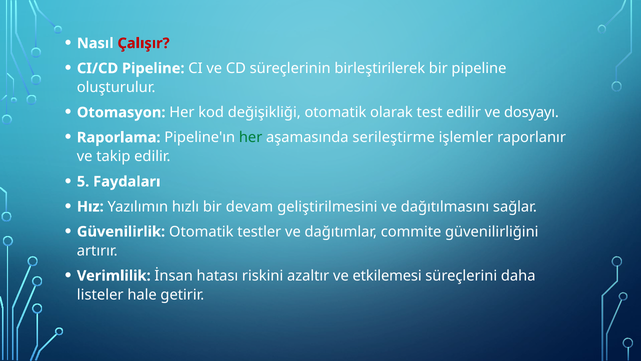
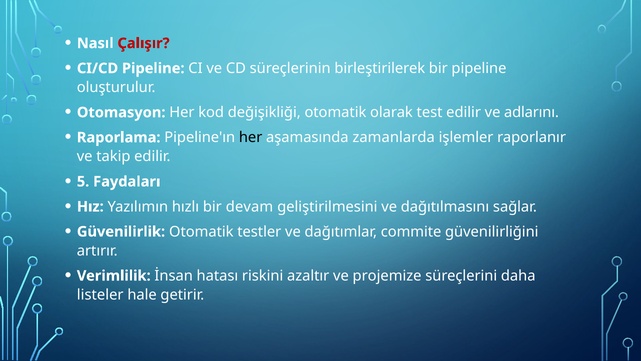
dosyayı: dosyayı -> adlarını (531, 112)
her colour: green -> black (251, 137)
serileştirme: serileştirme -> zamanlarda (394, 137)
etkilemesi: etkilemesi -> projemize (387, 275)
